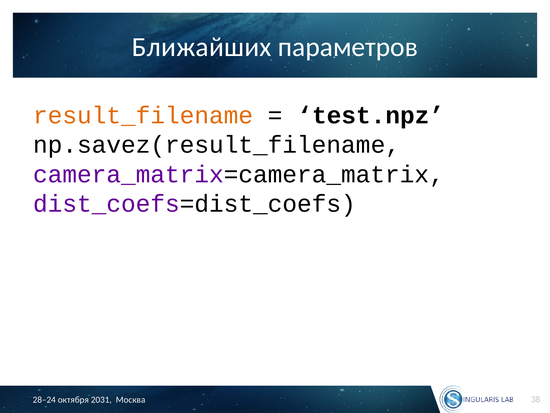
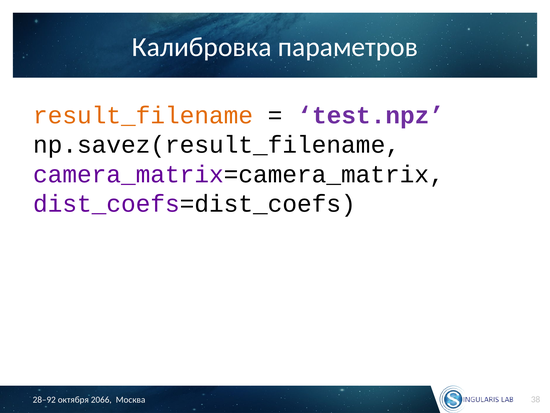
Ближайших: Ближайших -> Калибровка (202, 47)
test.npz colour: black -> purple (371, 115)
28–24: 28–24 -> 28–92 (44, 399)
2031: 2031 -> 2066 (101, 399)
